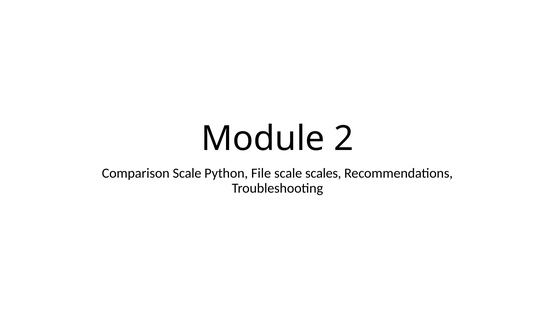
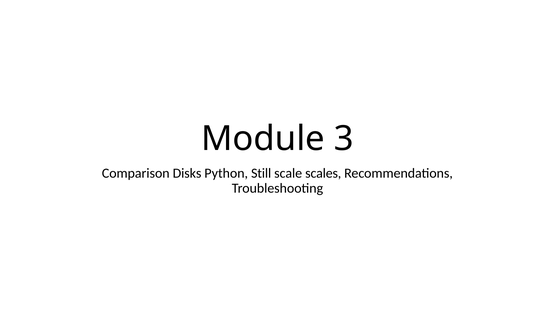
2: 2 -> 3 (344, 139)
Comparison Scale: Scale -> Disks (187, 173)
File: File -> Still (261, 173)
